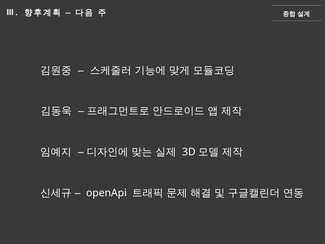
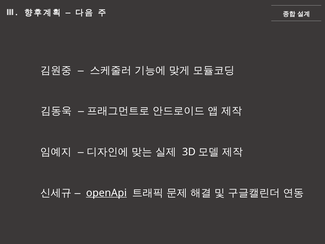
openApi underline: none -> present (106, 193)
